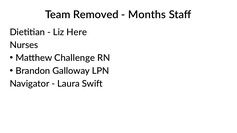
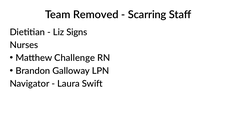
Months: Months -> Scarring (147, 15)
Here: Here -> Signs (77, 32)
